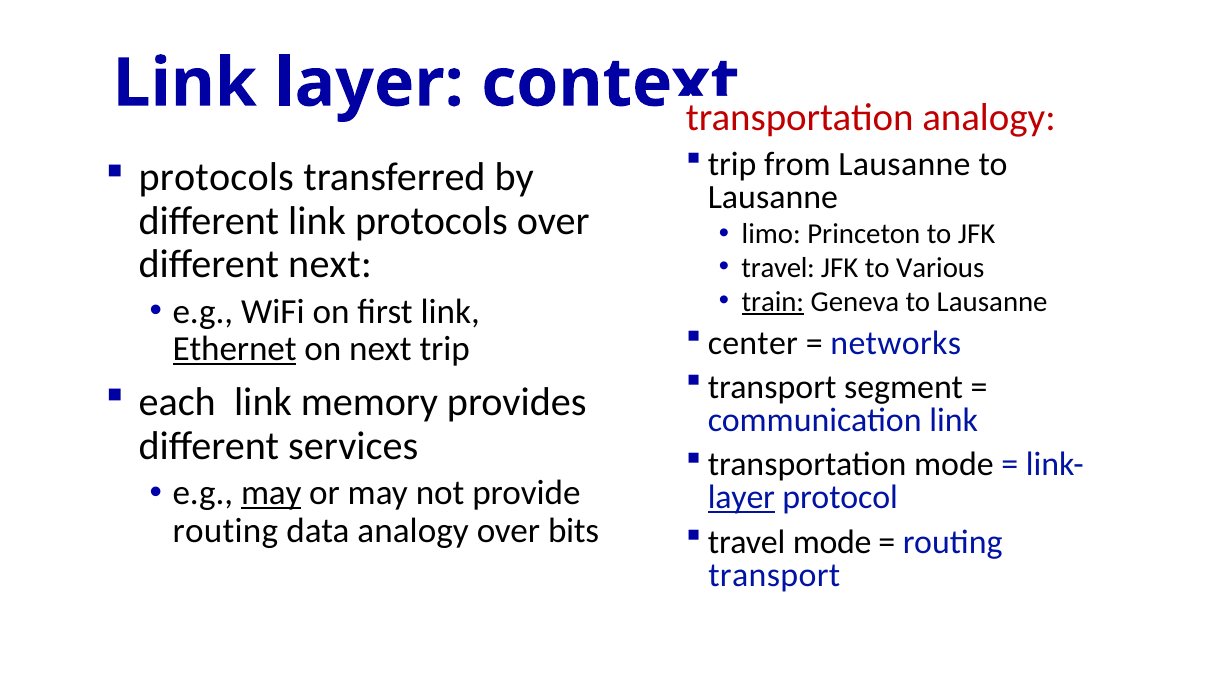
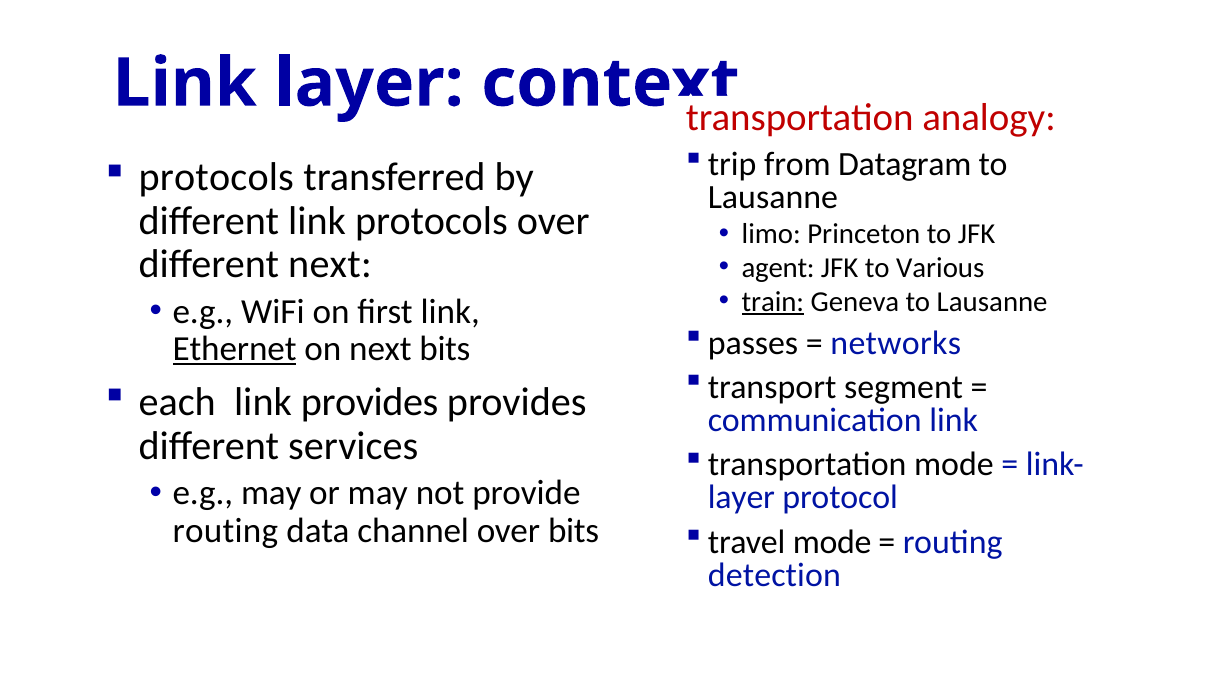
from Lausanne: Lausanne -> Datagram (905, 165)
travel: travel -> agent (778, 268)
center: center -> passes (753, 343)
next trip: trip -> bits (445, 349)
link memory: memory -> provides (370, 402)
may underline: present -> none (271, 493)
layer underline: present -> none (741, 497)
data analogy: analogy -> channel (413, 531)
transport: transport -> detection (774, 575)
